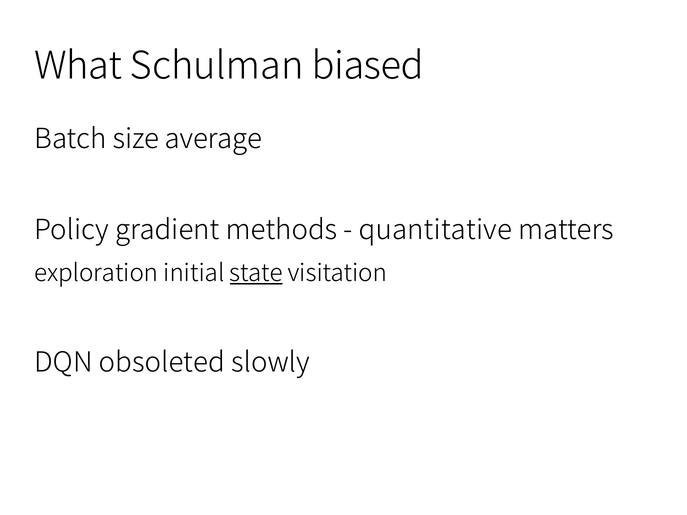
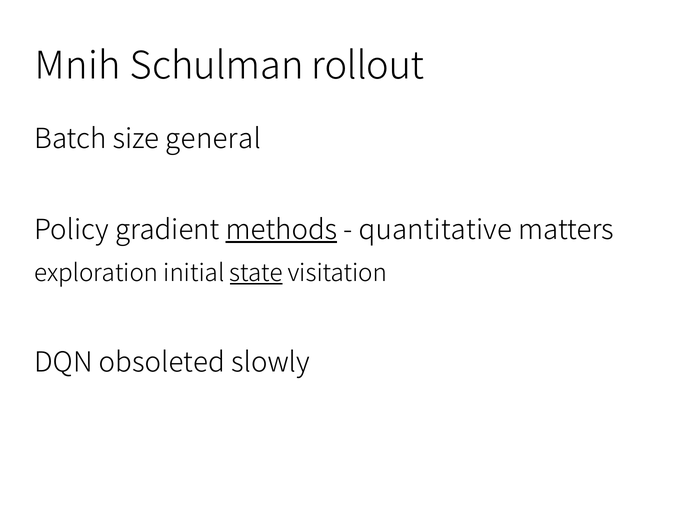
What: What -> Mnih (78, 66)
biased: biased -> rollout (368, 66)
average: average -> general (213, 139)
methods underline: none -> present (282, 230)
